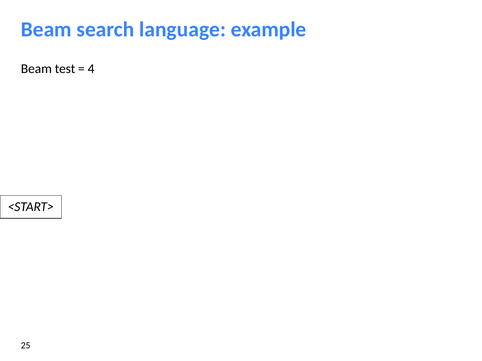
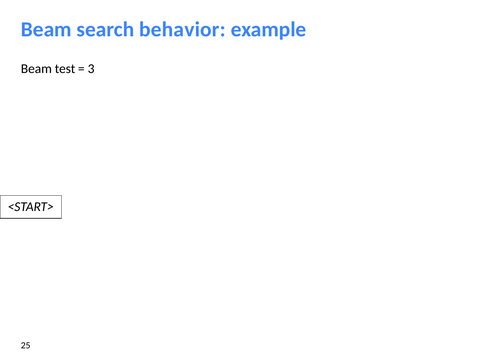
language: language -> behavior (182, 30)
4: 4 -> 3 (91, 69)
